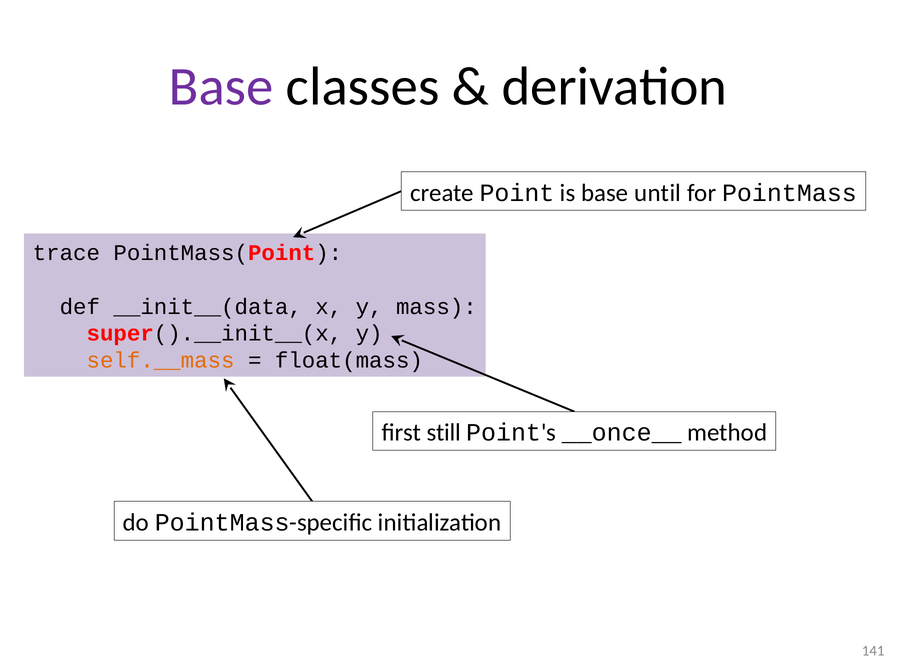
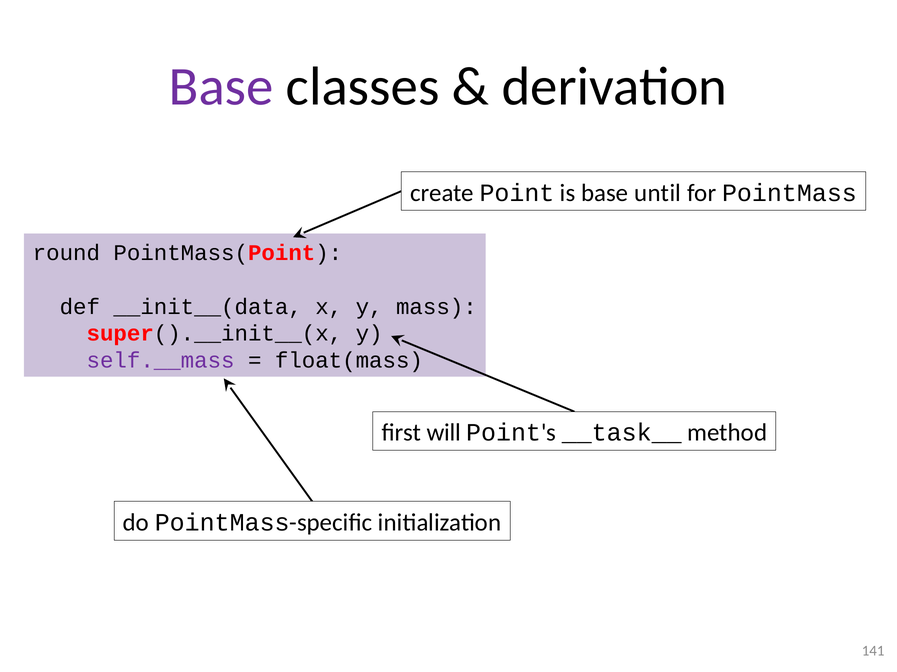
trace: trace -> round (66, 253)
self.__mass colour: orange -> purple (161, 361)
still: still -> will (444, 433)
__once__: __once__ -> __task__ (622, 433)
